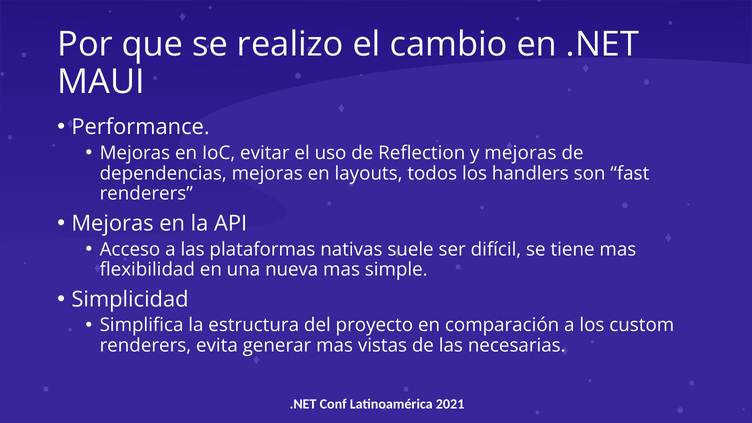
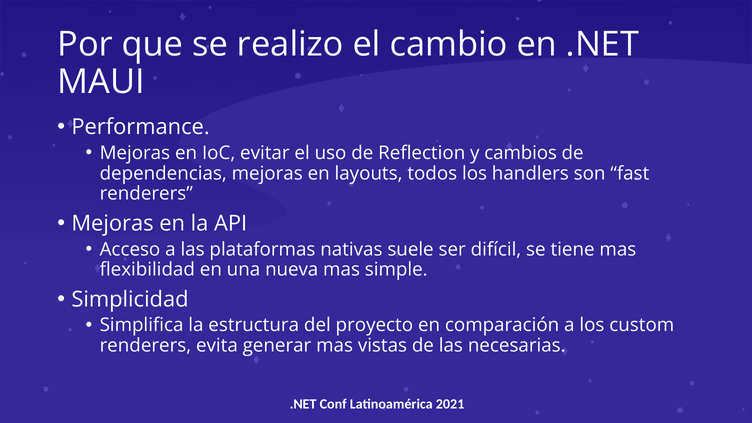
y mejoras: mejoras -> cambios (521, 153)
